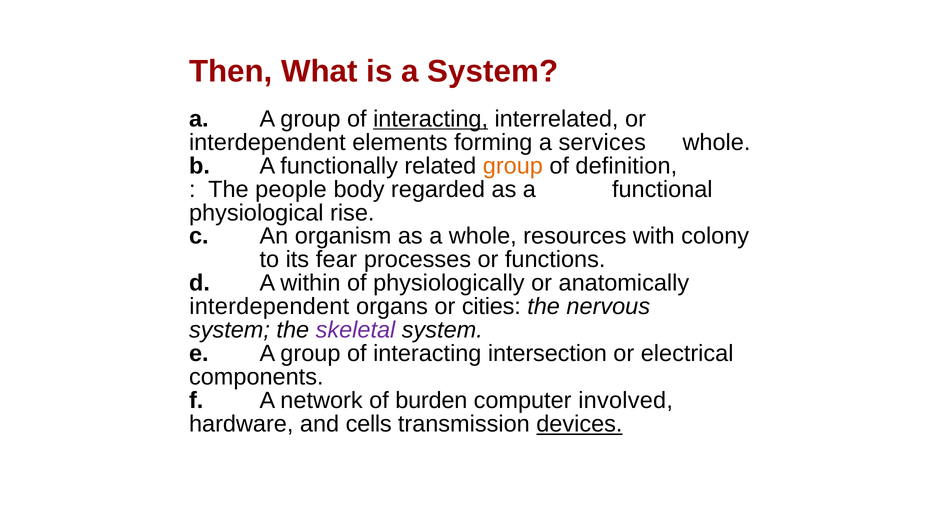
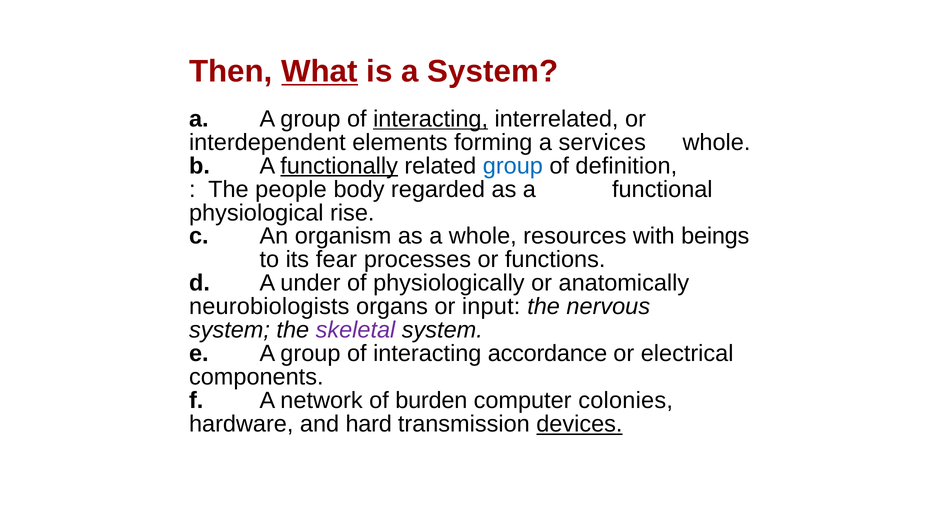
What underline: none -> present (320, 71)
functionally underline: none -> present (339, 166)
group colour: orange -> blue (513, 166)
colony: colony -> beings (715, 237)
within: within -> under (310, 284)
interdependent: interdependent -> neurobiologists (269, 307)
cities: cities -> input (491, 307)
intersection: intersection -> accordance (548, 354)
involved: involved -> colonies (626, 401)
cells: cells -> hard (369, 425)
